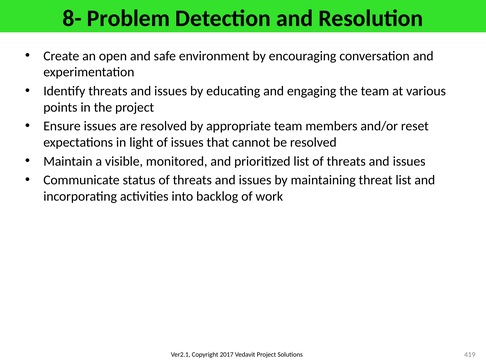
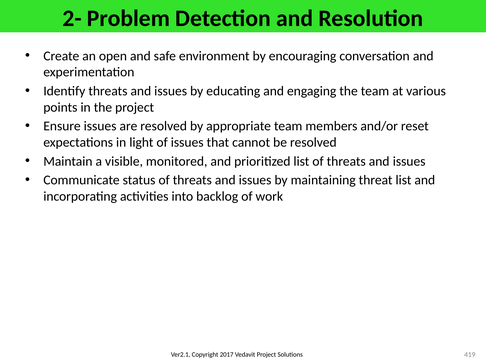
8-: 8- -> 2- (72, 18)
